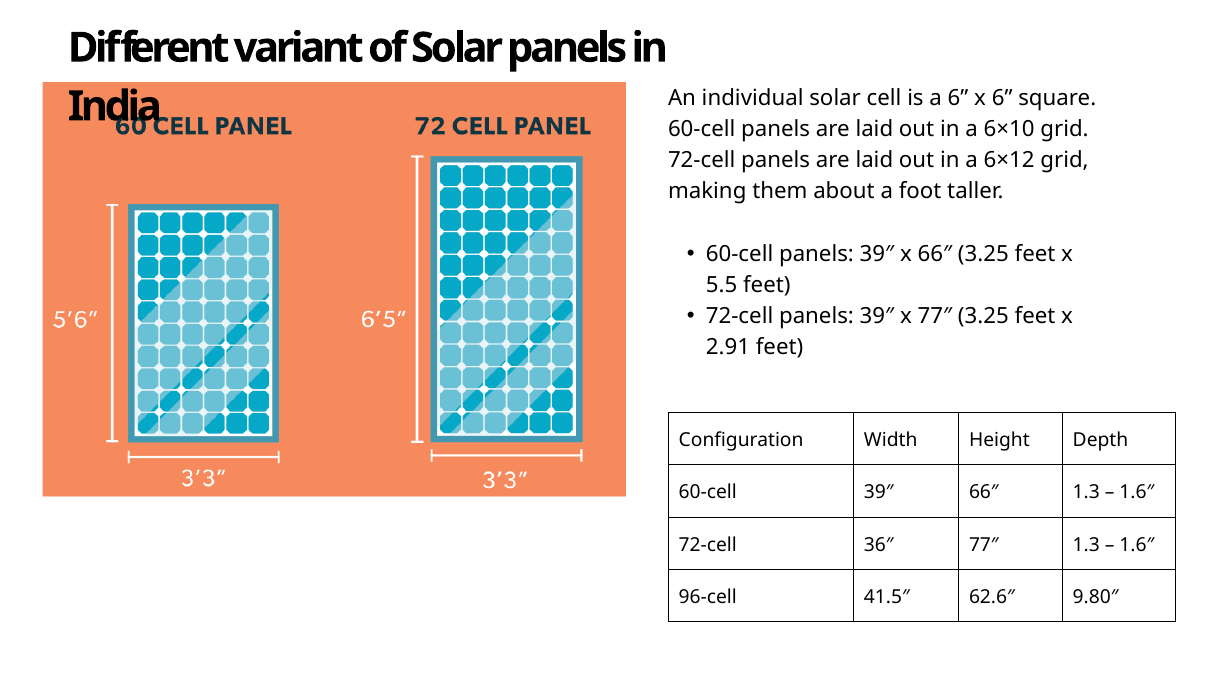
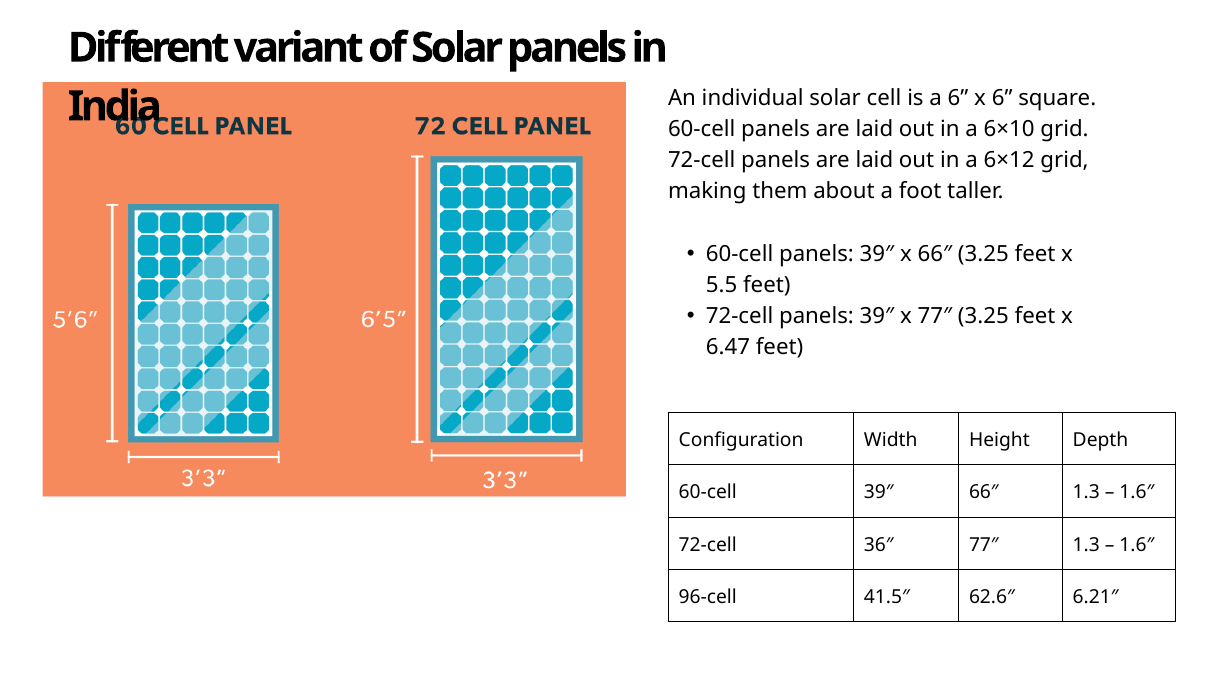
2.91: 2.91 -> 6.47 (728, 347)
9.80″: 9.80″ -> 6.21″ (1096, 598)
